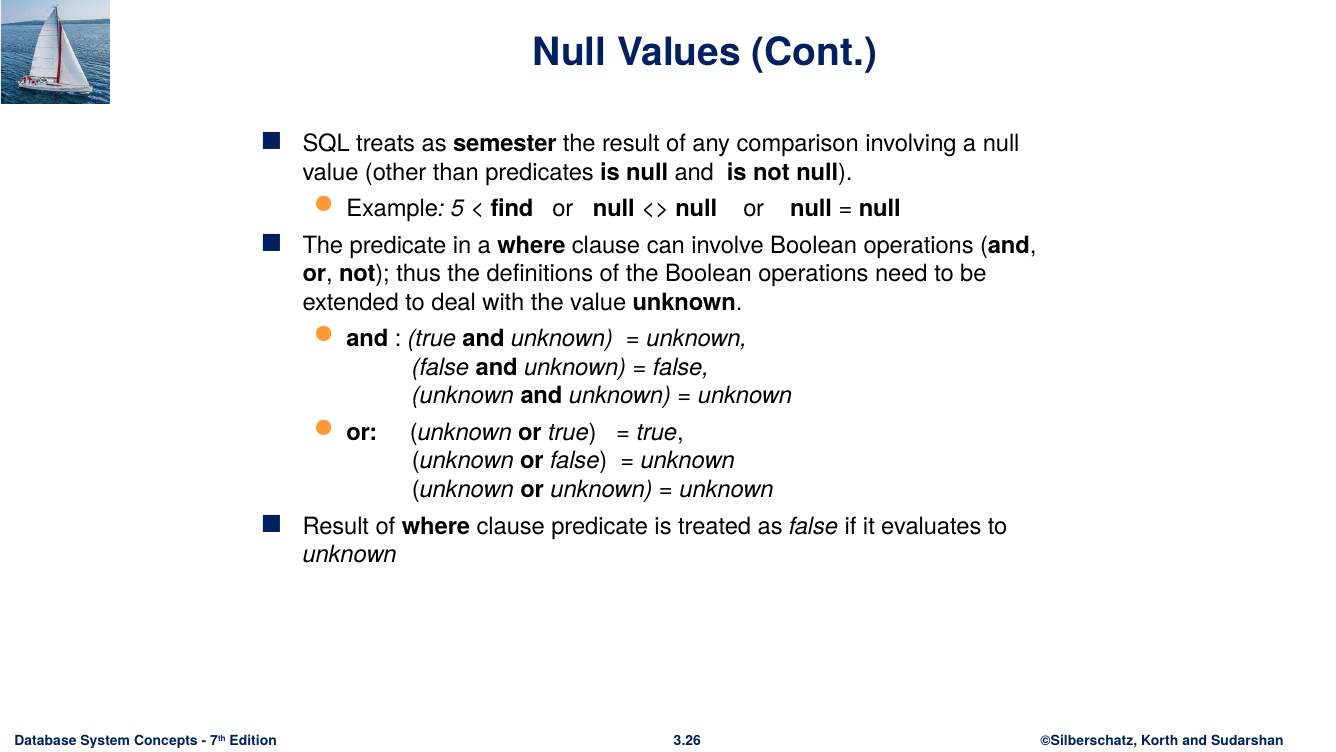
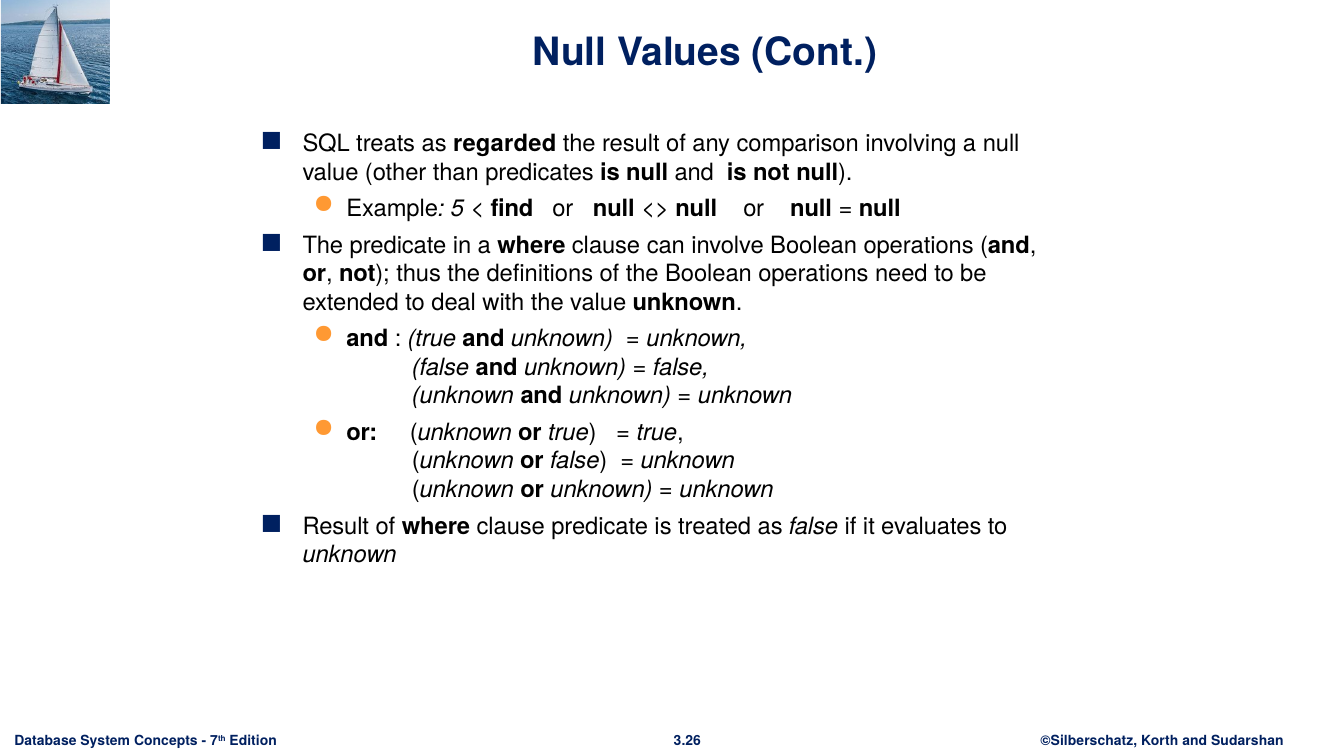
semester: semester -> regarded (505, 144)
